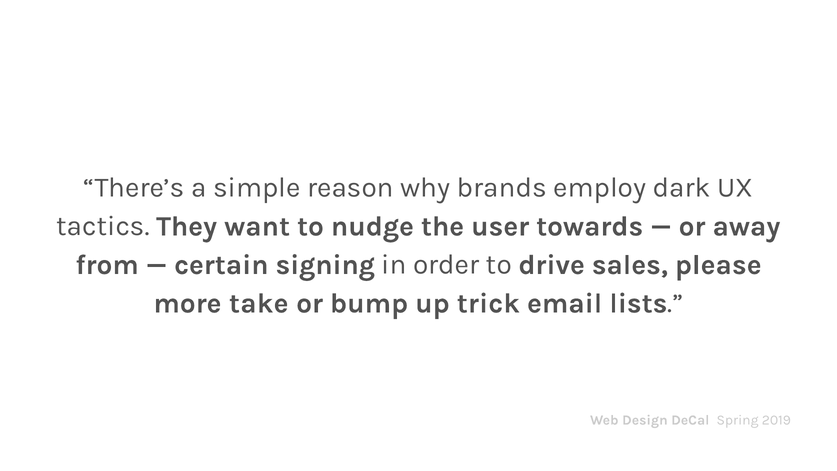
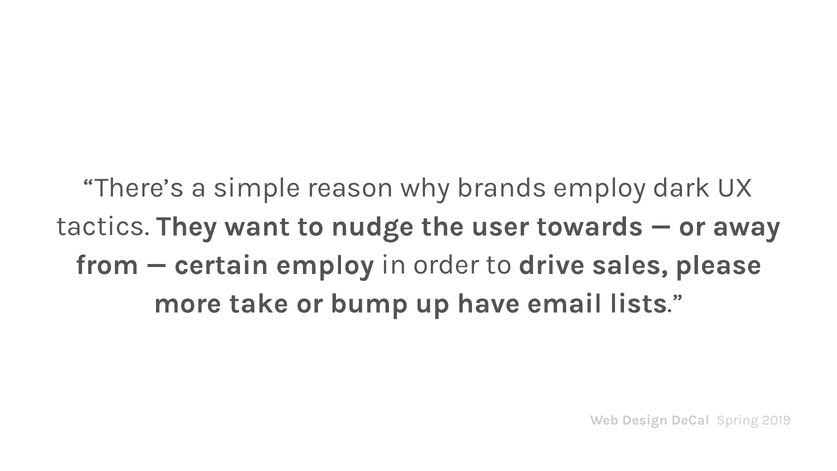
certain signing: signing -> employ (325, 265)
trick: trick -> have (488, 303)
